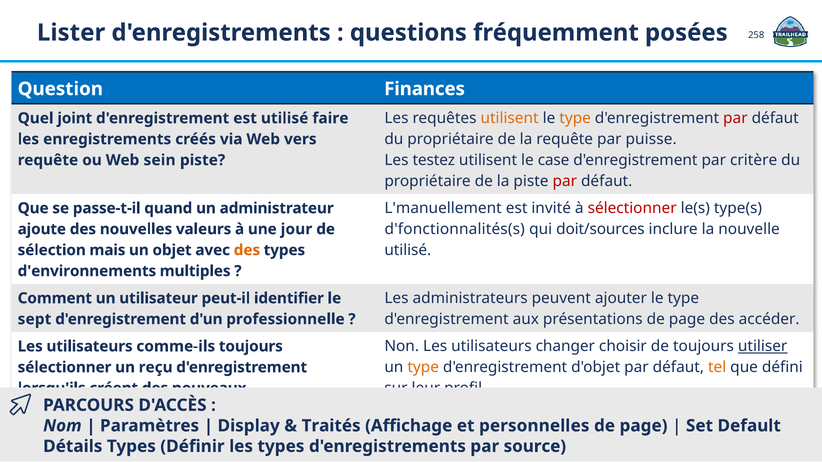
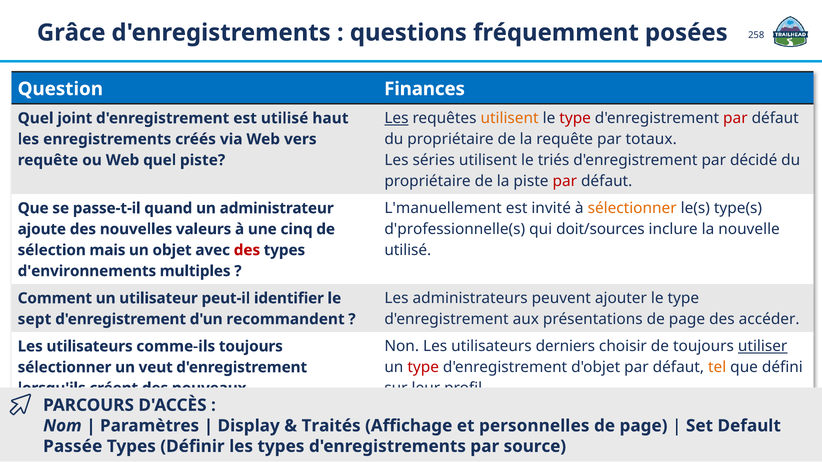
Lister: Lister -> Grâce (71, 33)
Les underline: none -> present (396, 118)
type colour: orange -> red (575, 118)
faire: faire -> haut (330, 118)
puisse: puisse -> totaux (651, 139)
testez: testez -> séries (434, 160)
case: case -> triés (554, 160)
critère: critère -> décidé (754, 160)
Web sein: sein -> quel (160, 160)
sélectionner colour: red -> orange (632, 208)
d'fonctionnalités(s: d'fonctionnalités(s -> d'professionnelle(s (455, 229)
jour: jour -> cinq (297, 229)
des colour: orange -> red (247, 250)
professionnelle: professionnelle -> recommandent (285, 319)
changer: changer -> derniers (565, 347)
type colour: orange -> red (423, 368)
reçu: reçu -> veut (156, 368)
Détails: Détails -> Passée (73, 447)
